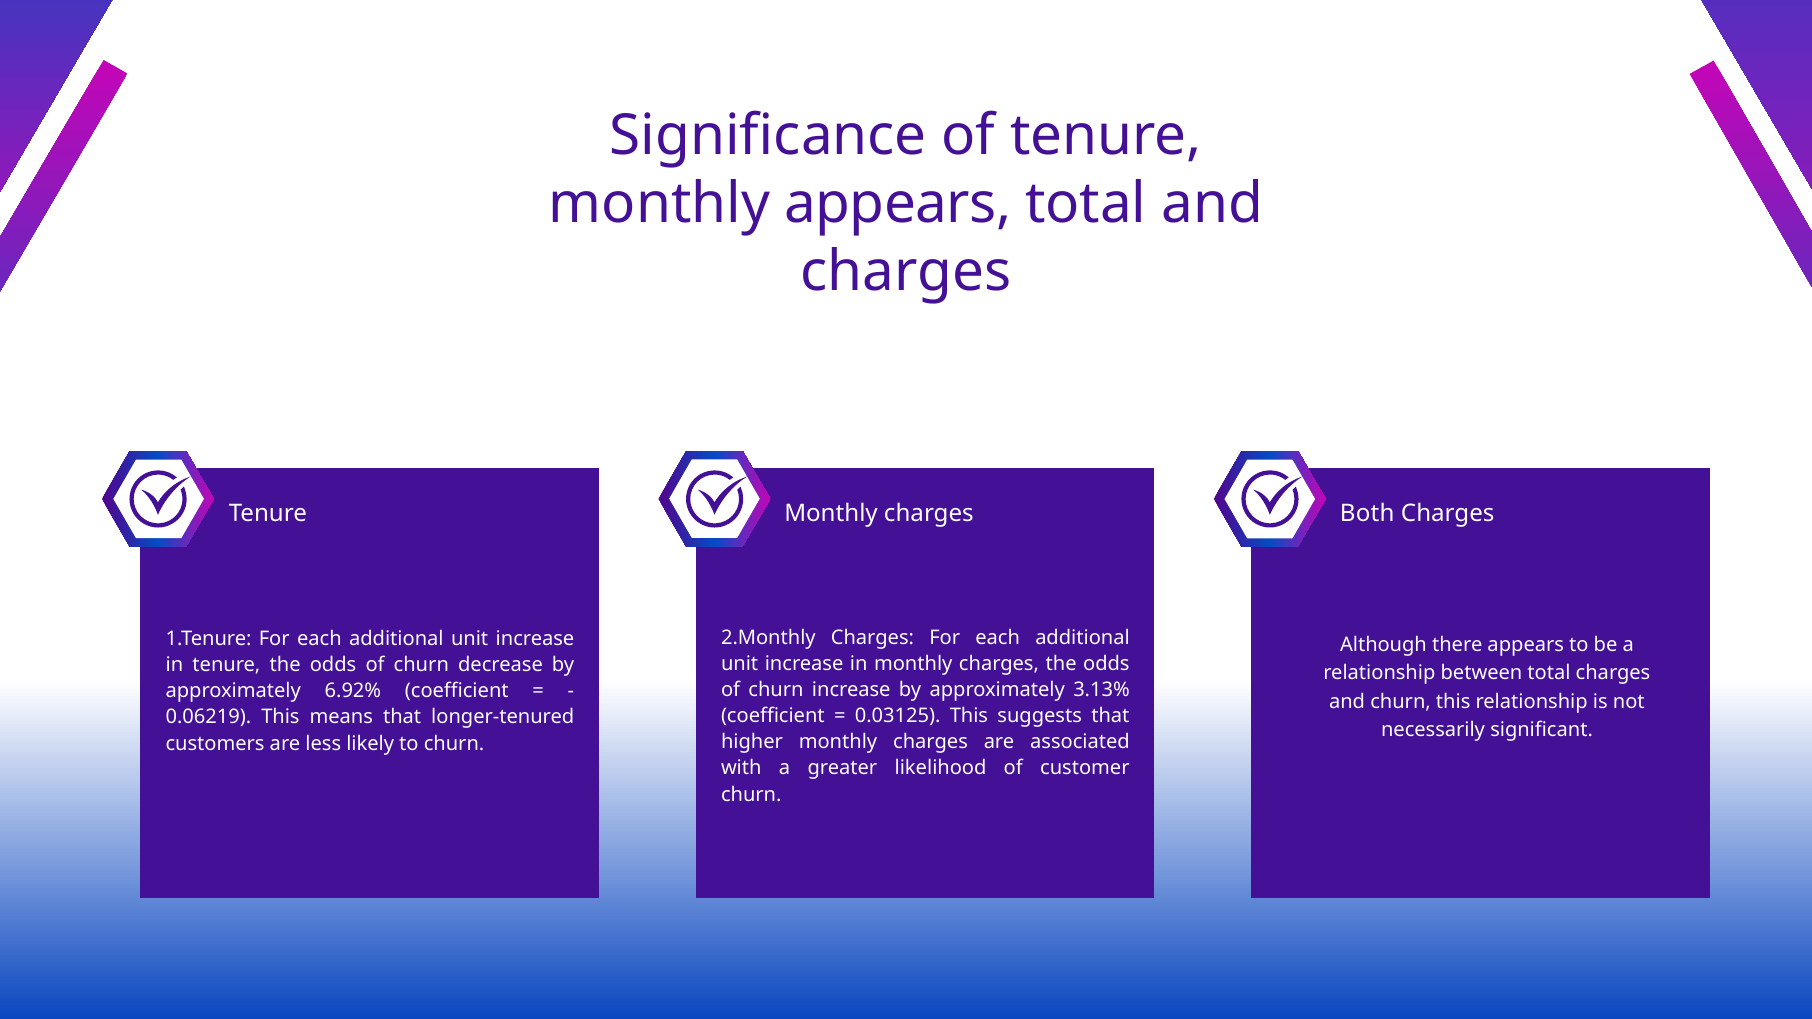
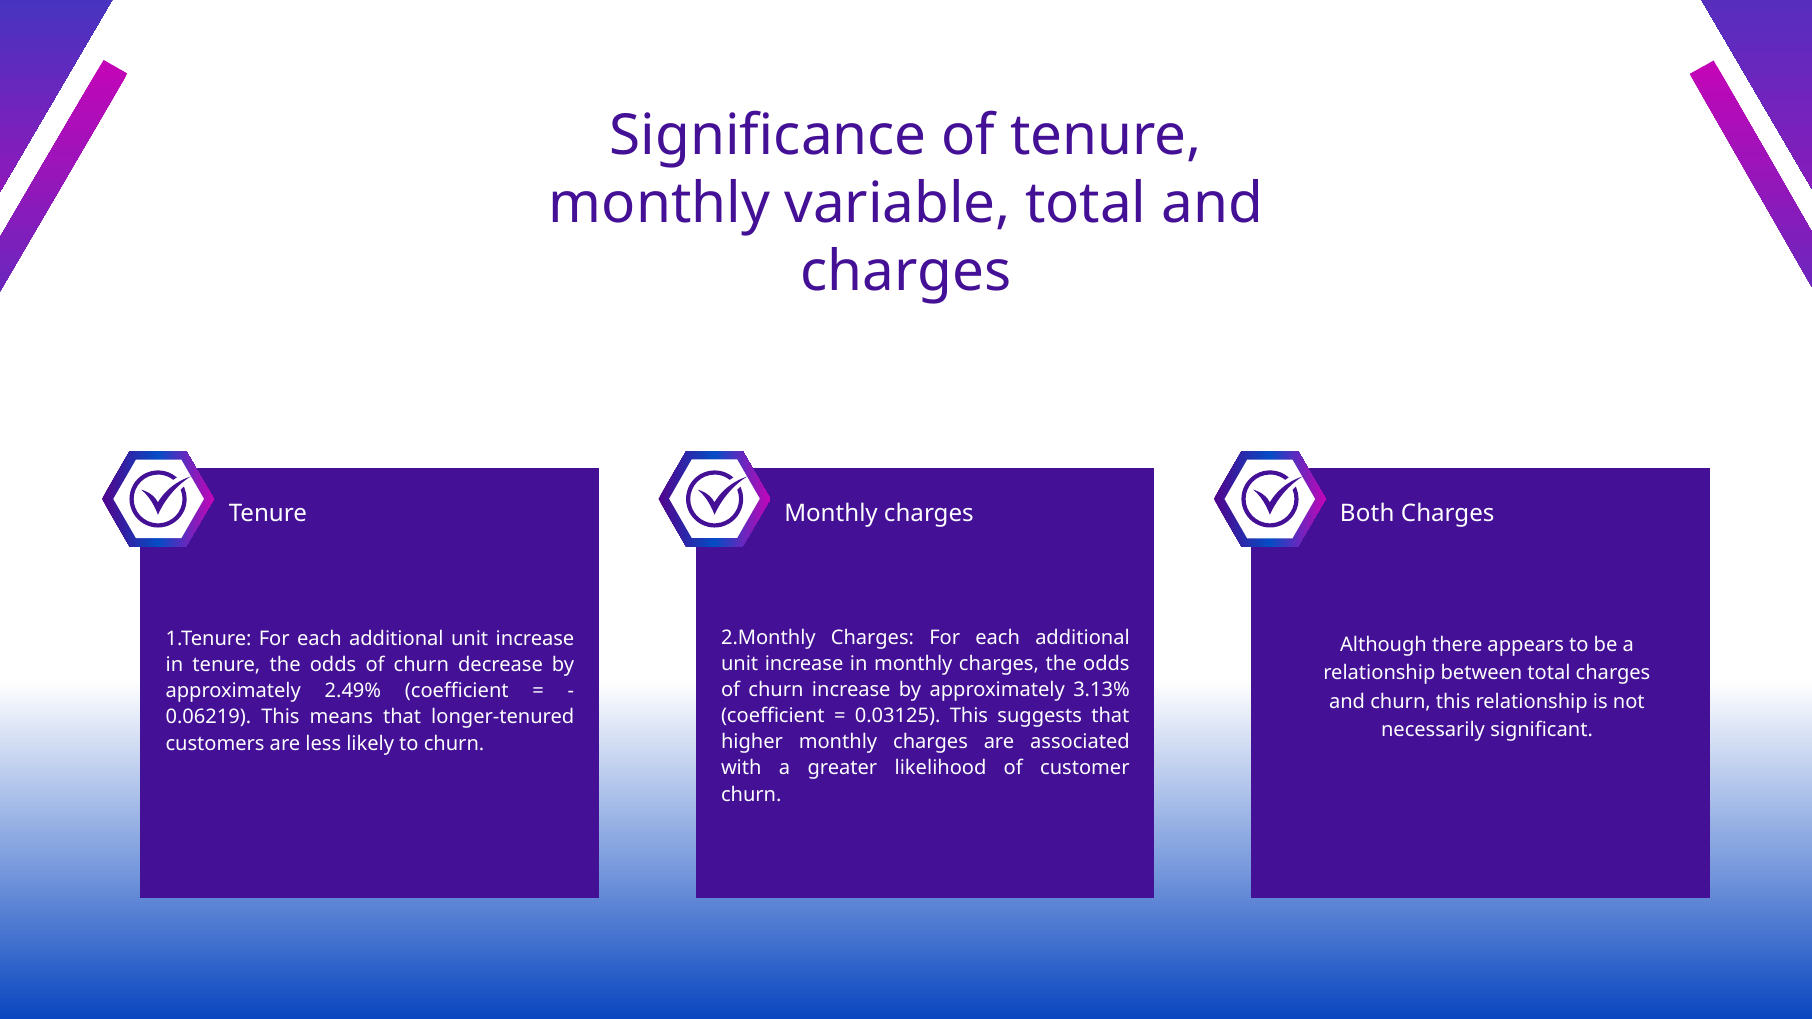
monthly appears: appears -> variable (898, 204)
6.92%: 6.92% -> 2.49% (353, 691)
